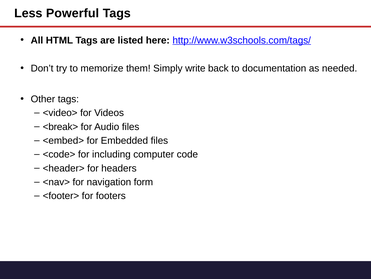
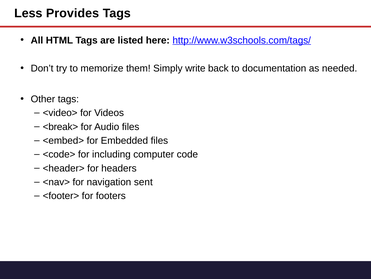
Powerful: Powerful -> Provides (73, 13)
form: form -> sent (143, 182)
